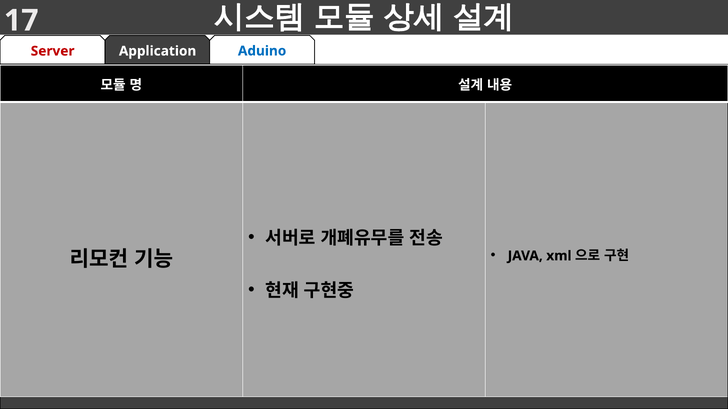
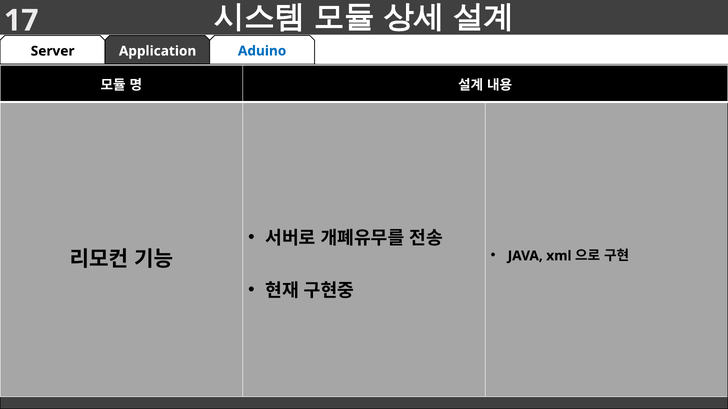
Server colour: red -> black (53, 51)
